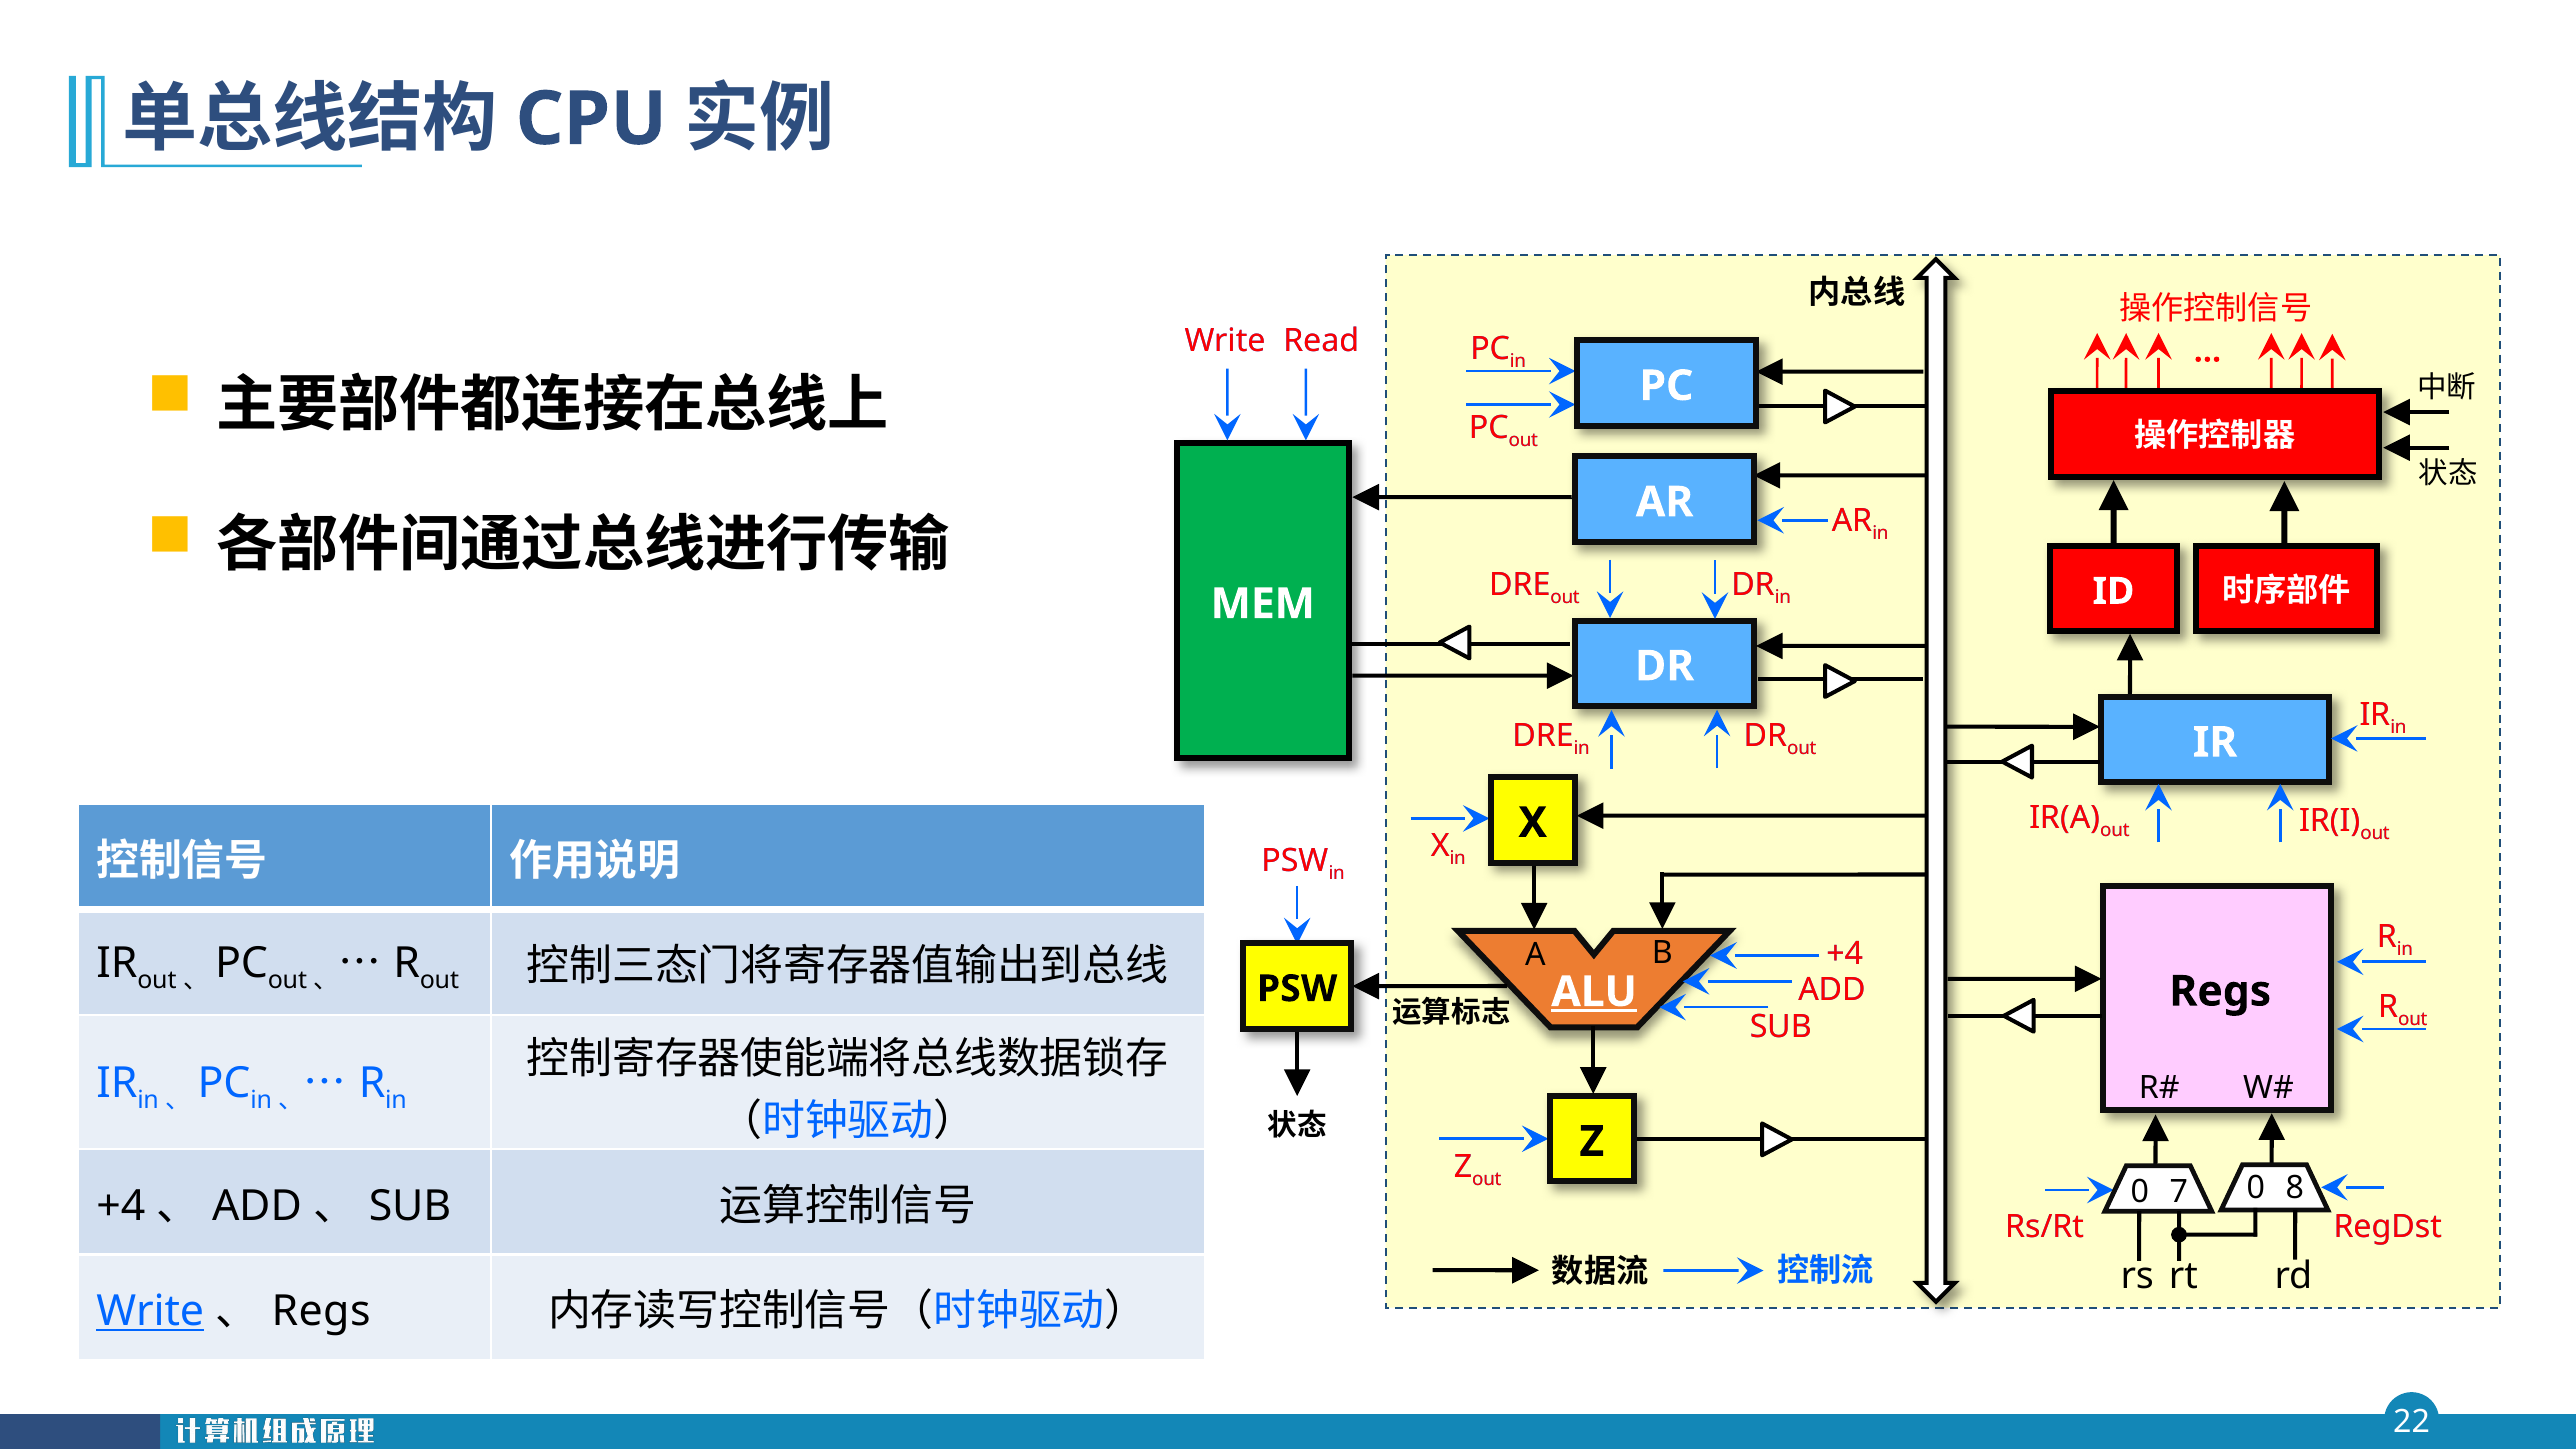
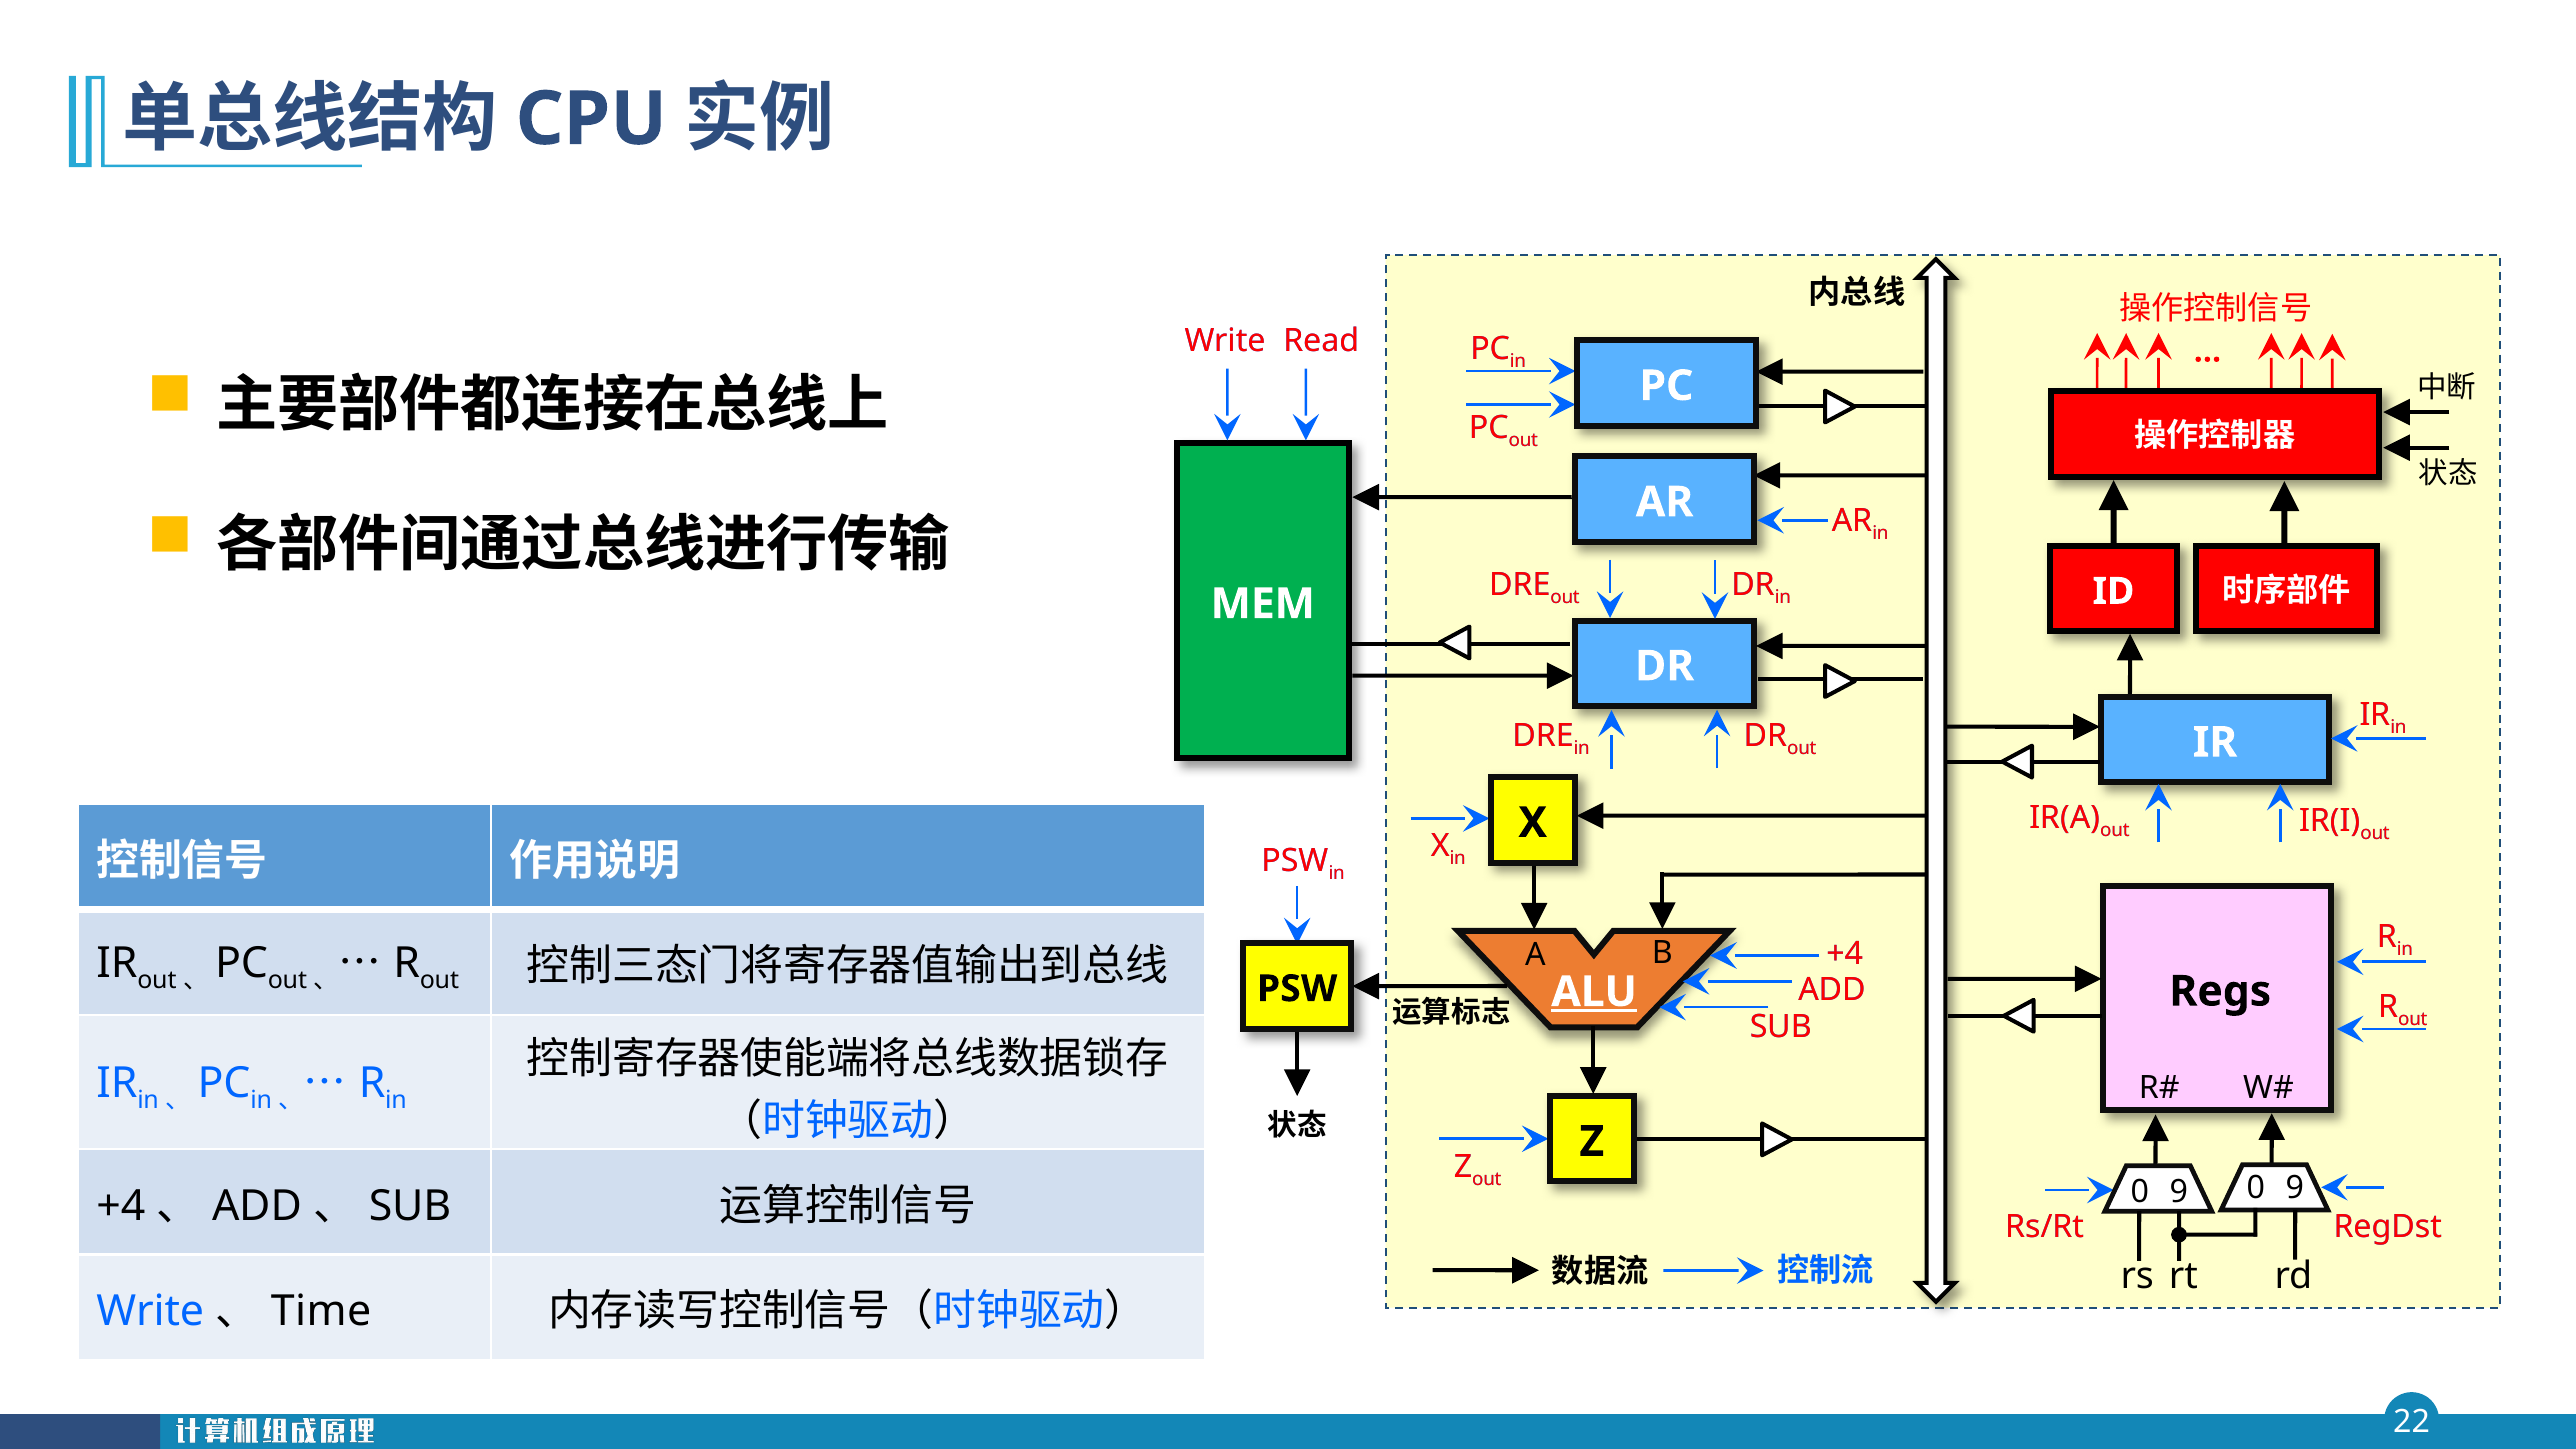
7: 7 -> 9 (2179, 1191)
8: 8 -> 9 (2295, 1188)
Write underline: present -> none (150, 1311)
Regs: Regs -> Time (321, 1311)
